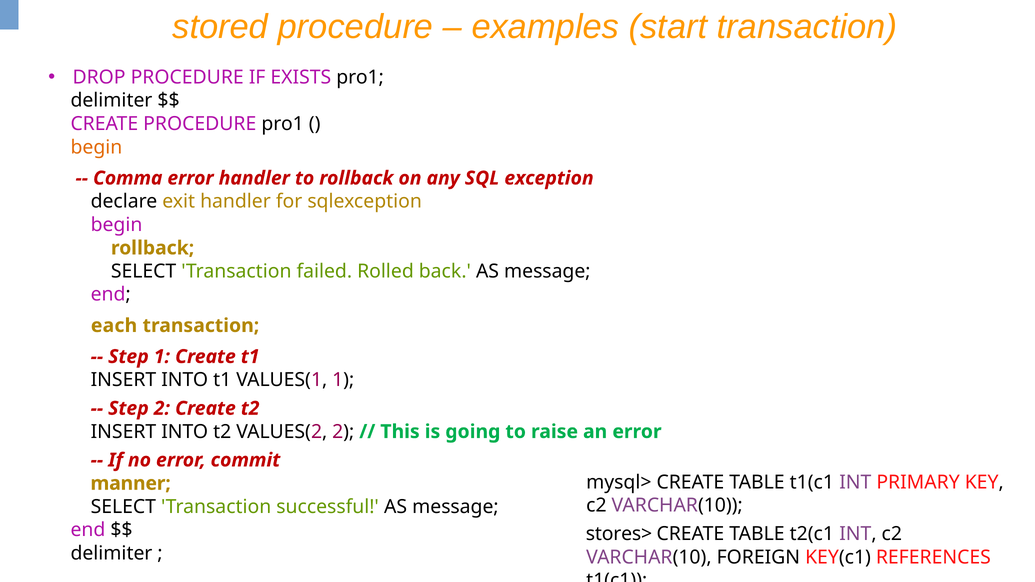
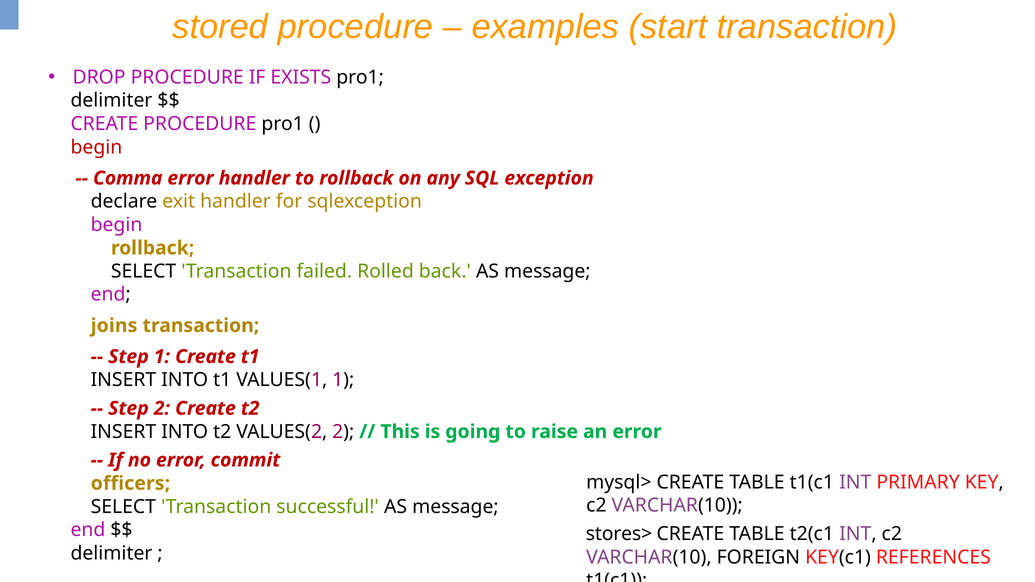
begin colour: orange -> red (96, 147)
each: each -> joins (114, 326)
manner: manner -> officers (130, 484)
